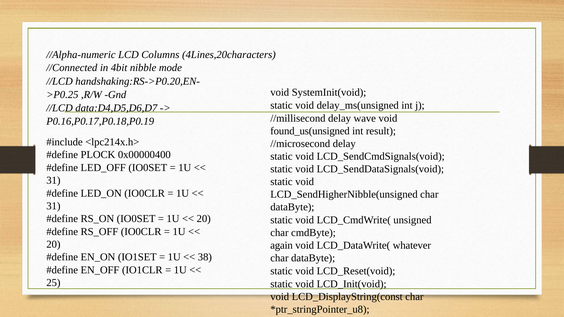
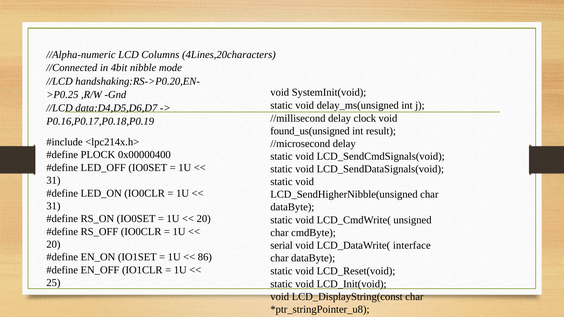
wave: wave -> clock (365, 118)
again: again -> serial (282, 246)
whatever: whatever -> interface (412, 246)
38: 38 -> 86 (205, 257)
